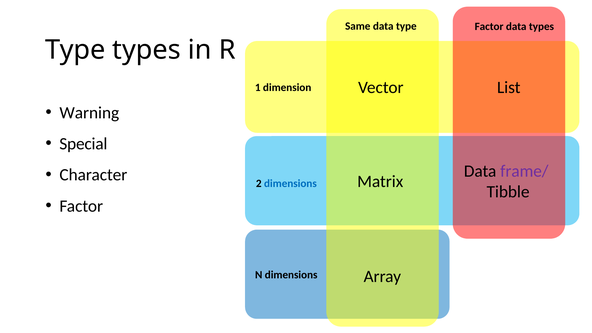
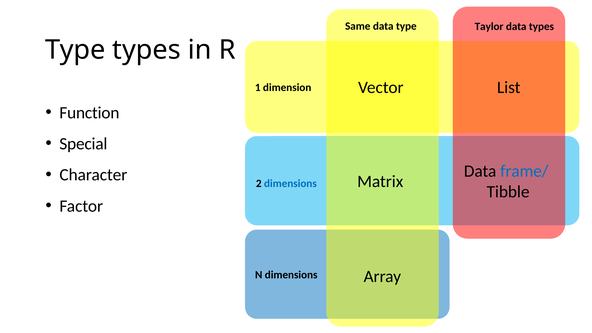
type Factor: Factor -> Taylor (489, 26)
Warning: Warning -> Function (89, 113)
frame/ colour: purple -> blue (524, 171)
